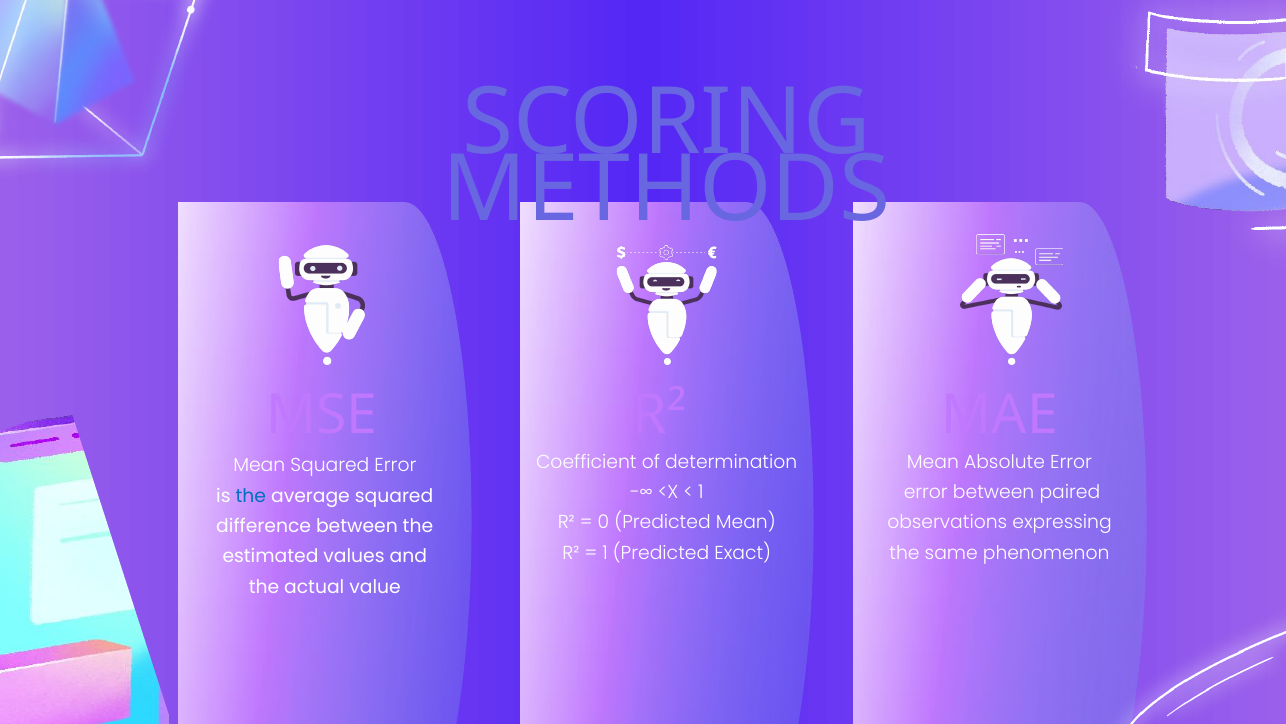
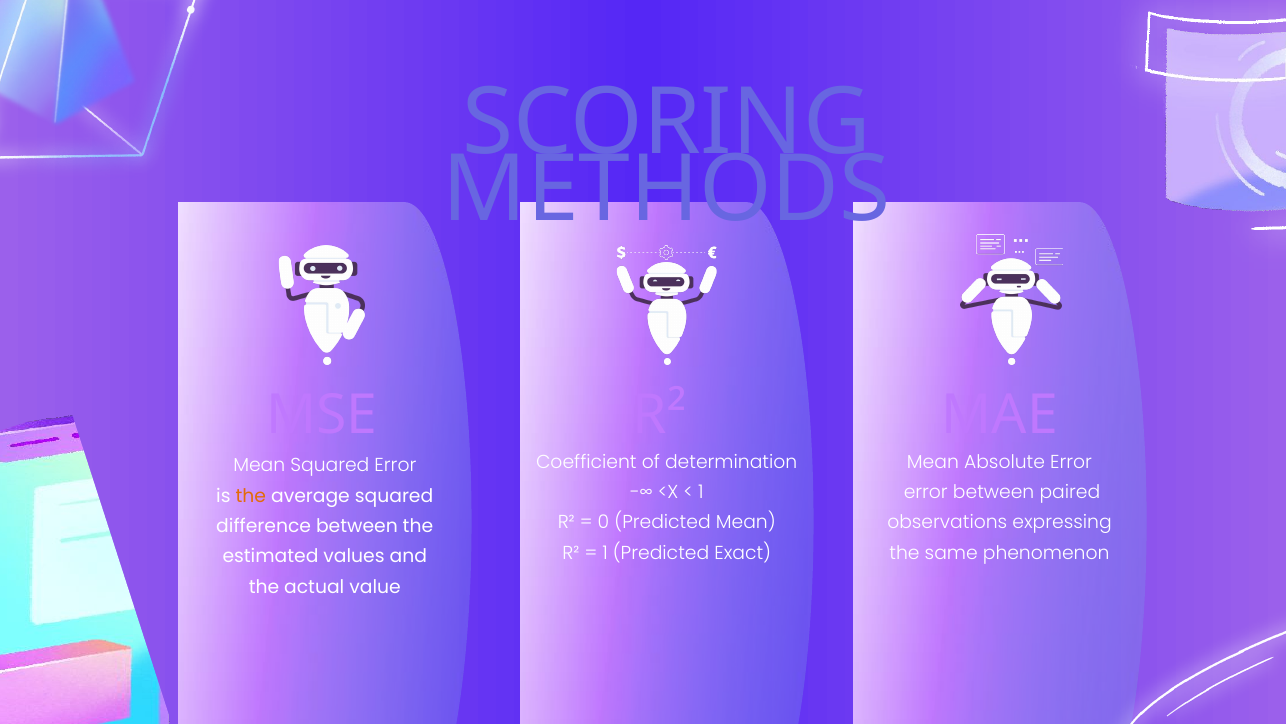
the colour: blue -> orange (251, 496)
